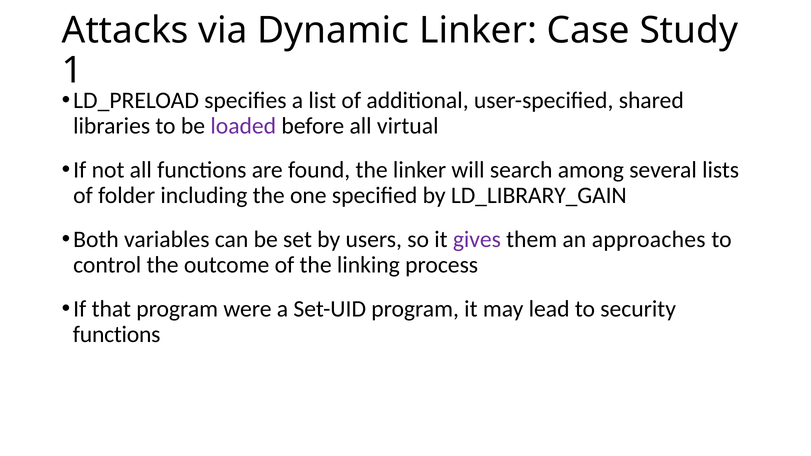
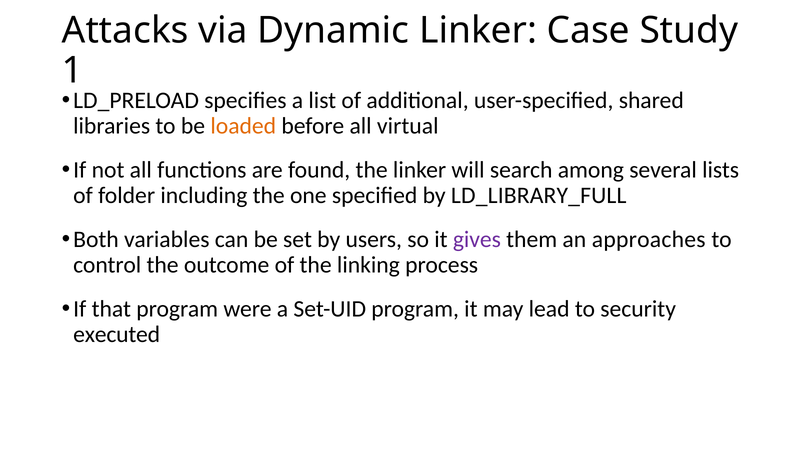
loaded colour: purple -> orange (243, 126)
LD_LIBRARY_GAIN: LD_LIBRARY_GAIN -> LD_LIBRARY_FULL (539, 195)
functions: functions -> executed (117, 335)
